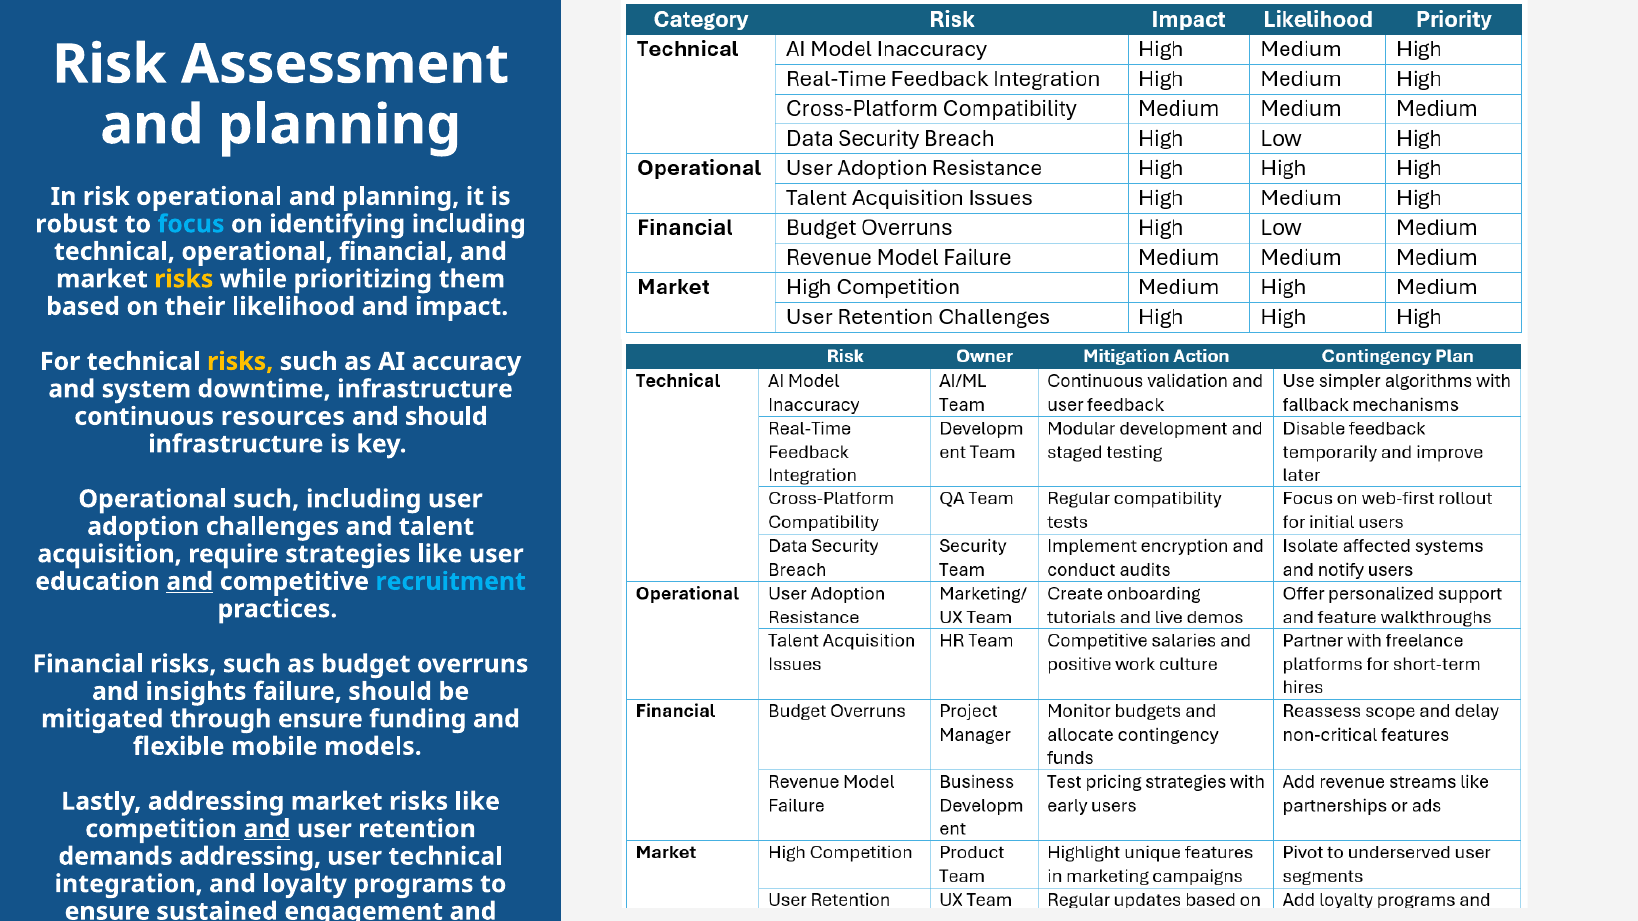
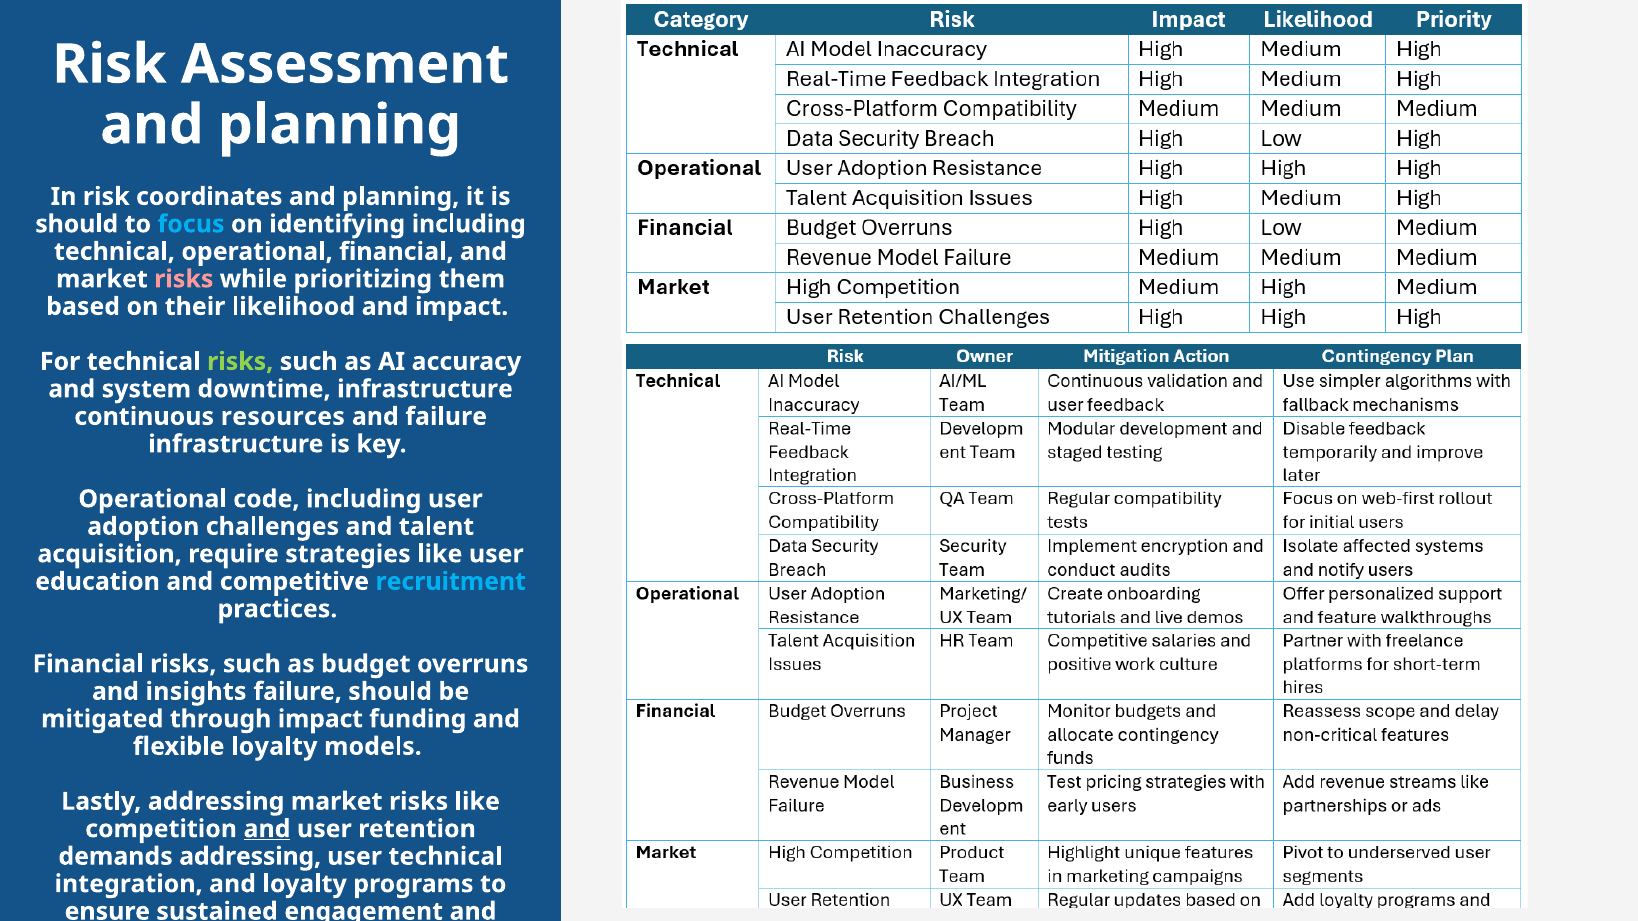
risk operational: operational -> coordinates (209, 197)
robust: robust -> should (77, 224)
risks colour: yellow -> pink (184, 279)
risks colour: yellow -> light green (240, 362)
and should: should -> failure (446, 417)
Operational such: such -> code (266, 499)
and underline: present -> none (190, 582)
through ensure: ensure -> impact (320, 719)
flexible mobile: mobile -> loyalty (274, 747)
